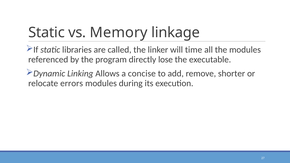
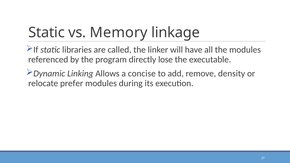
time: time -> have (194, 50)
shorter: shorter -> density (232, 74)
errors: errors -> prefer (72, 83)
